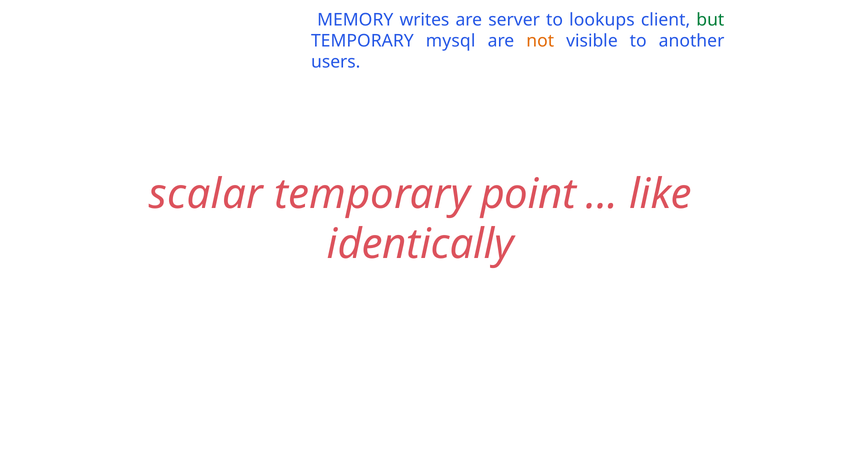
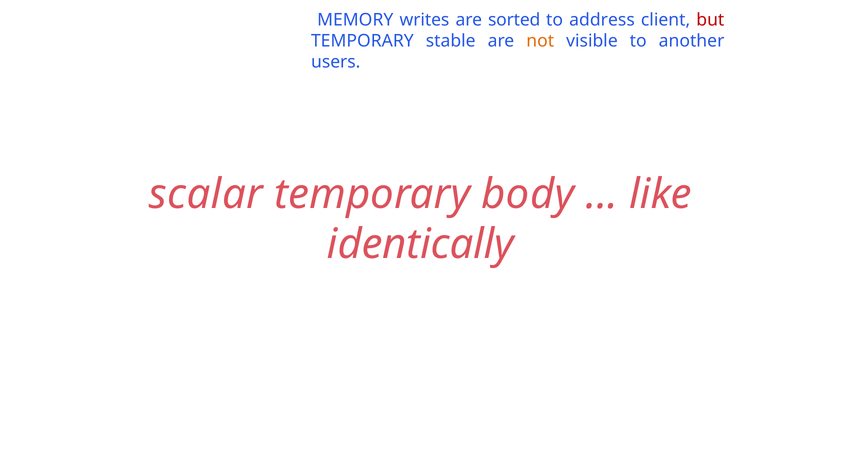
server: server -> sorted (514, 20)
lookups: lookups -> address (602, 20)
but colour: green -> red (710, 20)
mysql: mysql -> stable (451, 41)
point: point -> body (528, 194)
